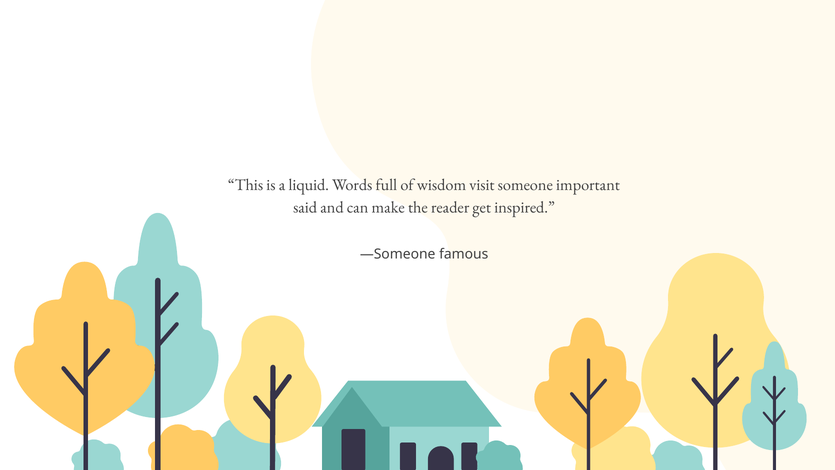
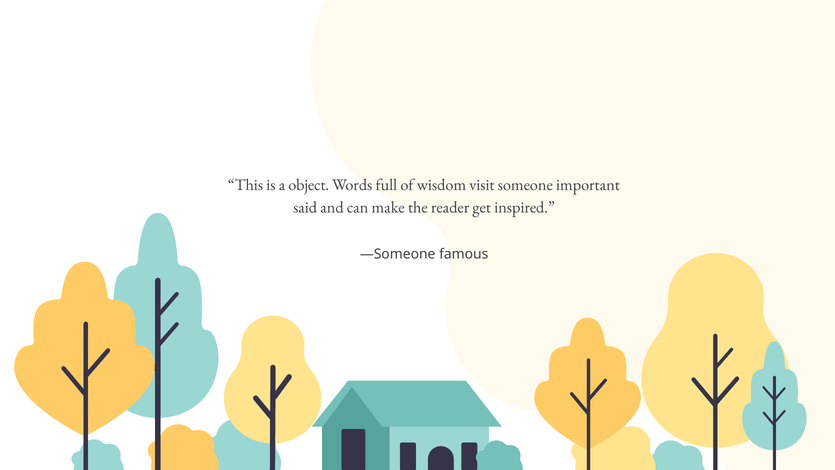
liquid: liquid -> object (309, 185)
